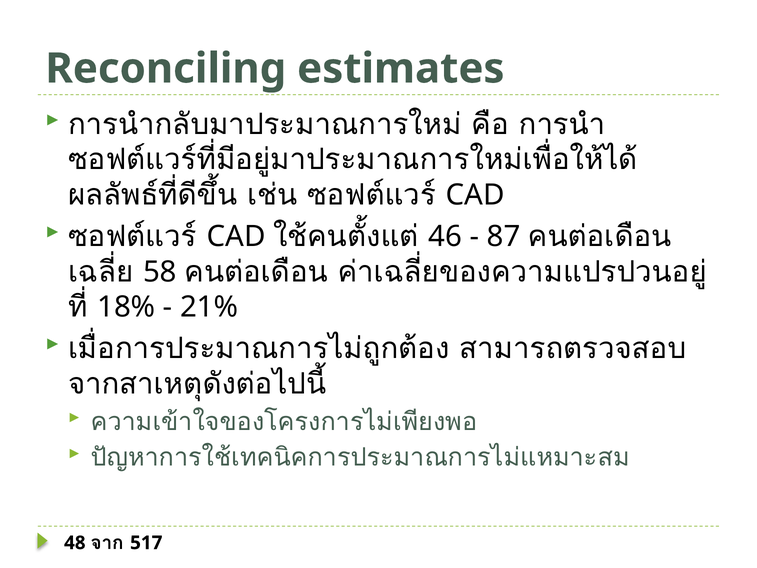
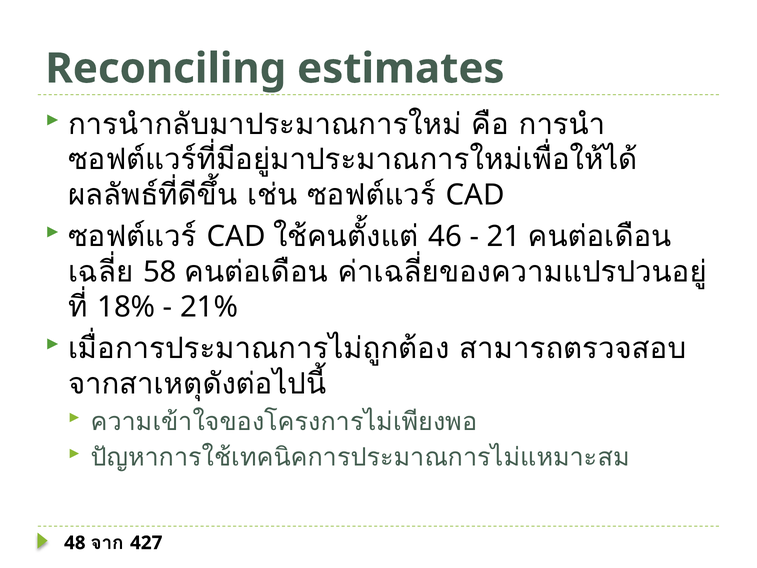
87: 87 -> 21 (504, 236)
517: 517 -> 427 (146, 543)
